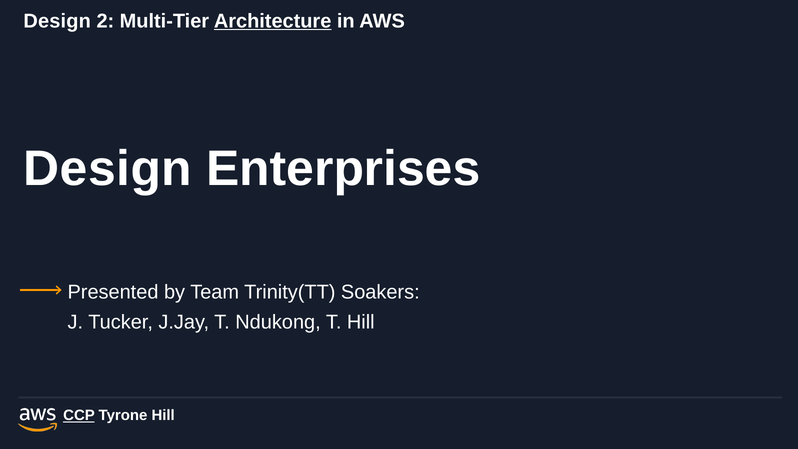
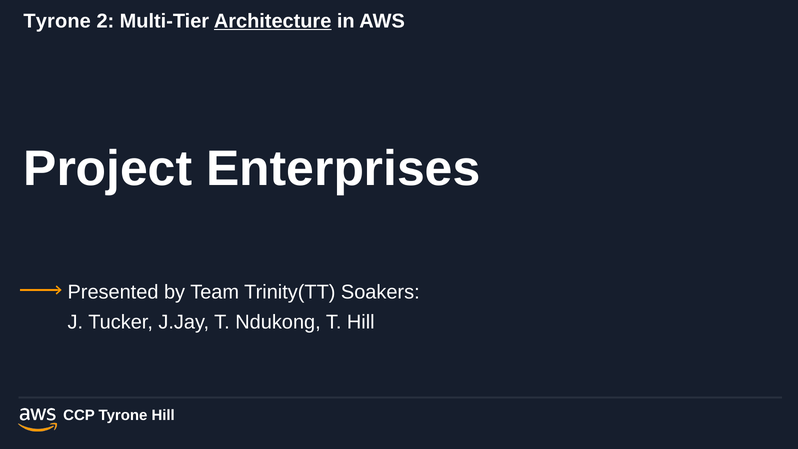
Design: Design -> Tyrone (57, 21)
Design: Design -> Project (108, 169)
CCP underline: present -> none (79, 415)
